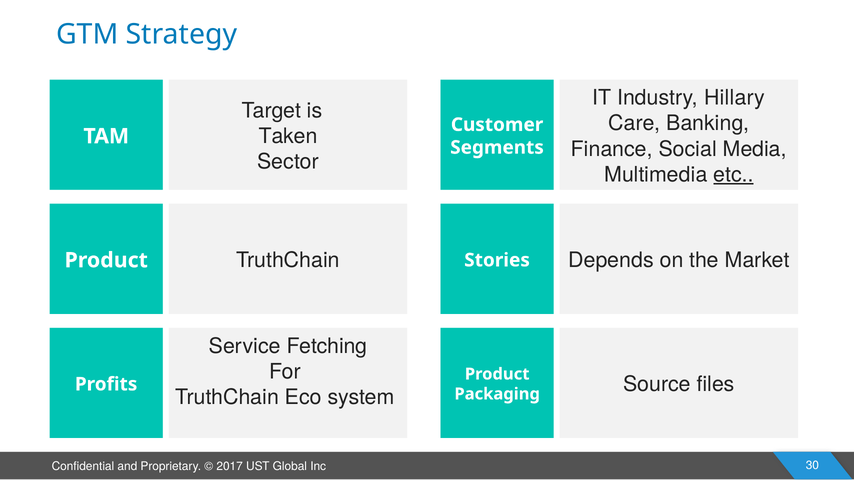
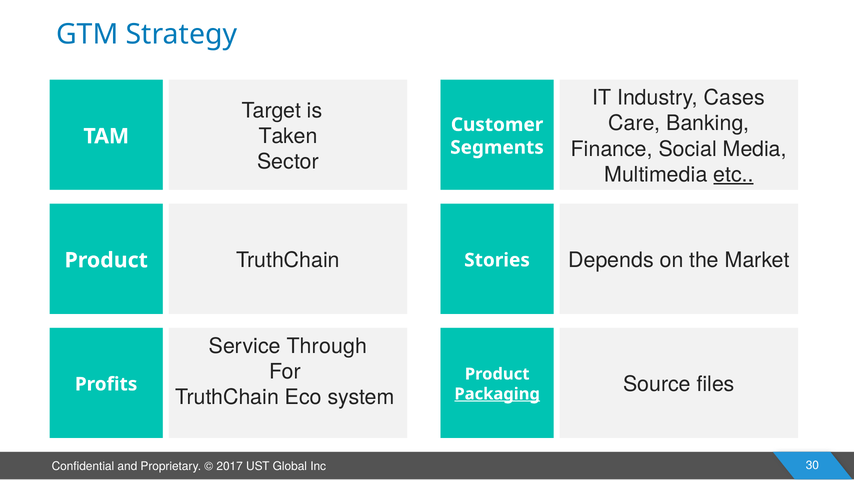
Hillary: Hillary -> Cases (735, 98)
Fetching: Fetching -> Through (327, 346)
Packaging underline: none -> present (497, 394)
